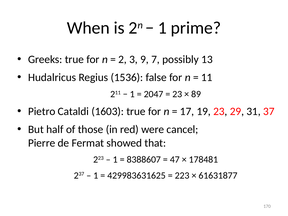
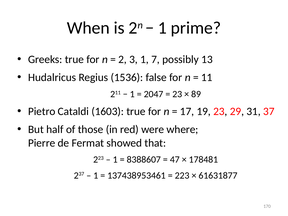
3 9: 9 -> 1 (145, 59)
cancel: cancel -> where (182, 129)
429983631625: 429983631625 -> 137438953461 (136, 175)
